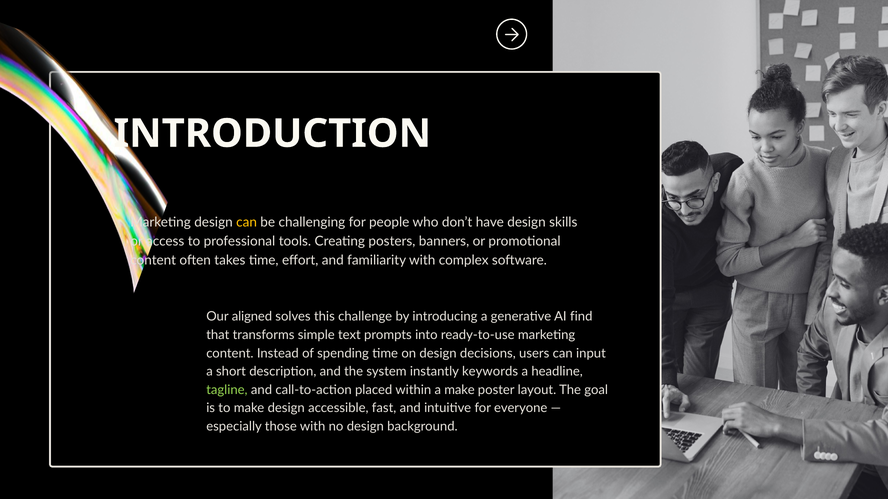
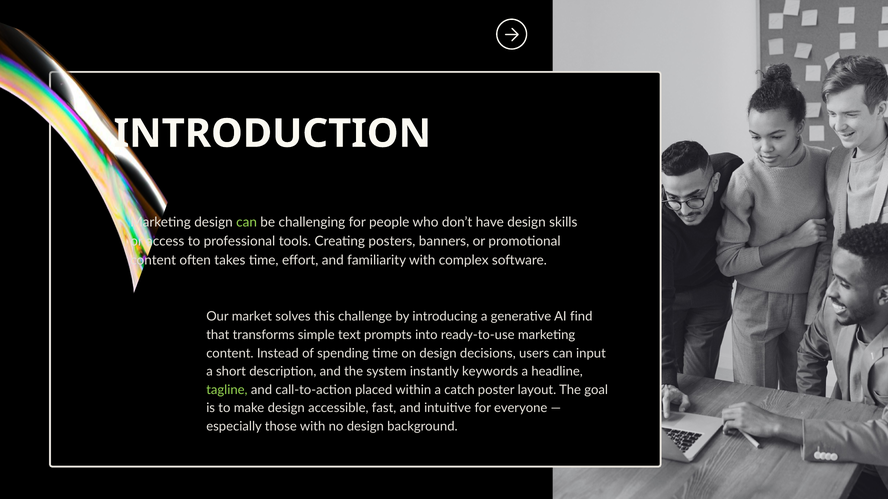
can colour: yellow -> light green (247, 223)
aligned: aligned -> market (252, 317)
a make: make -> catch (460, 390)
